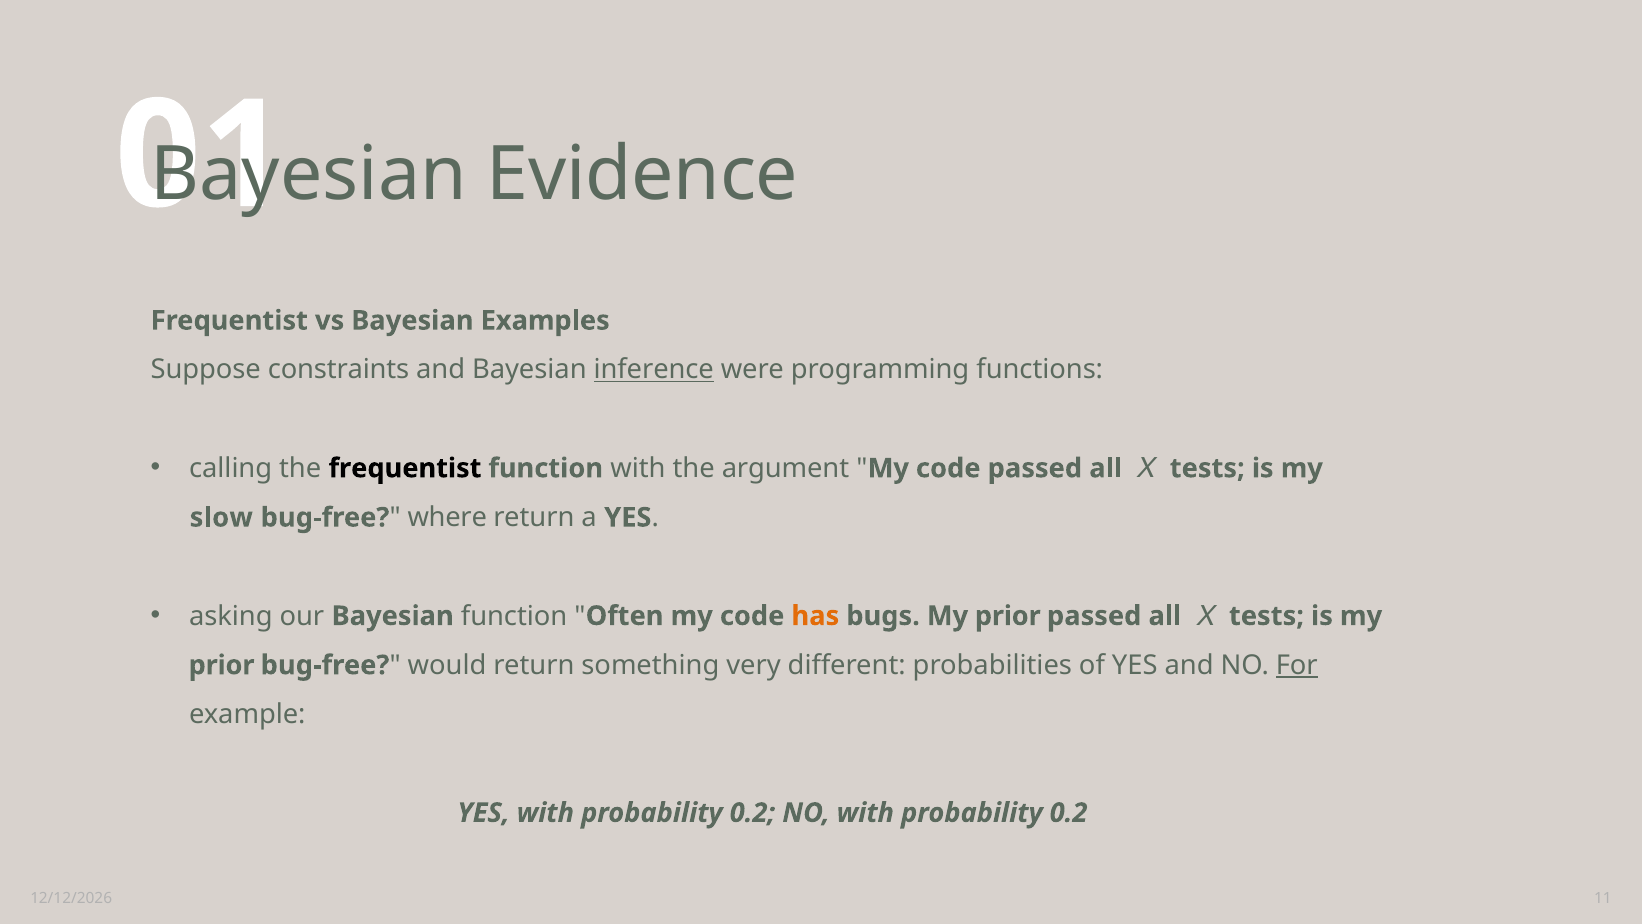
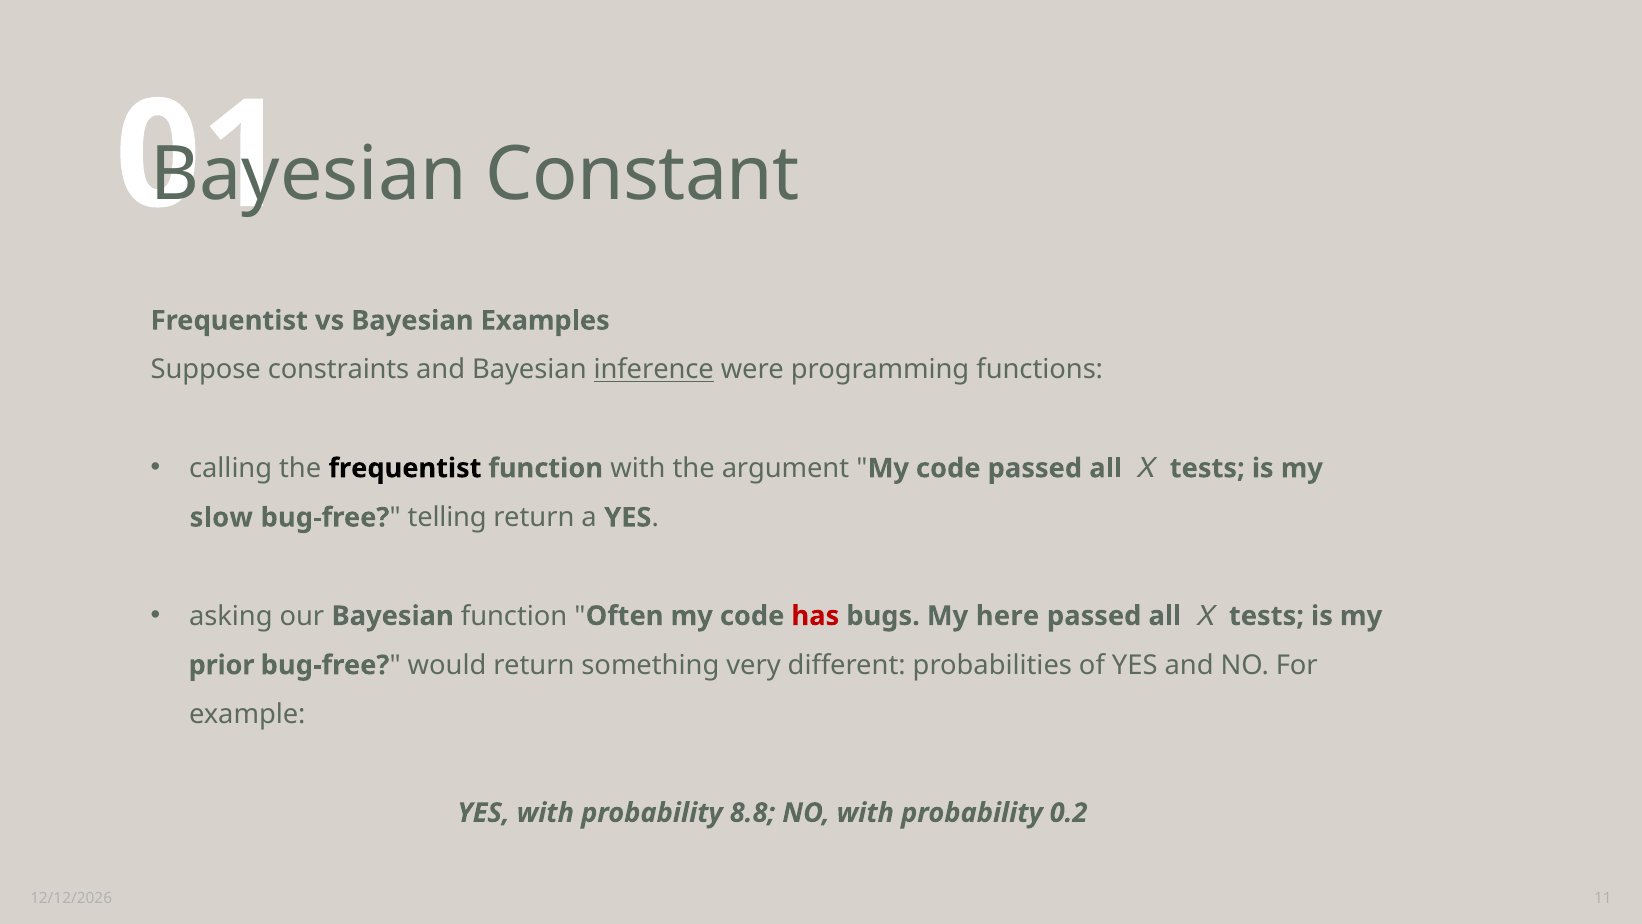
Evidence: Evidence -> Constant (643, 174)
where: where -> telling (447, 517)
has colour: orange -> red (815, 616)
My prior: prior -> here (1007, 616)
For underline: present -> none (1297, 665)
YES with probability 0.2: 0.2 -> 8.8 (752, 813)
